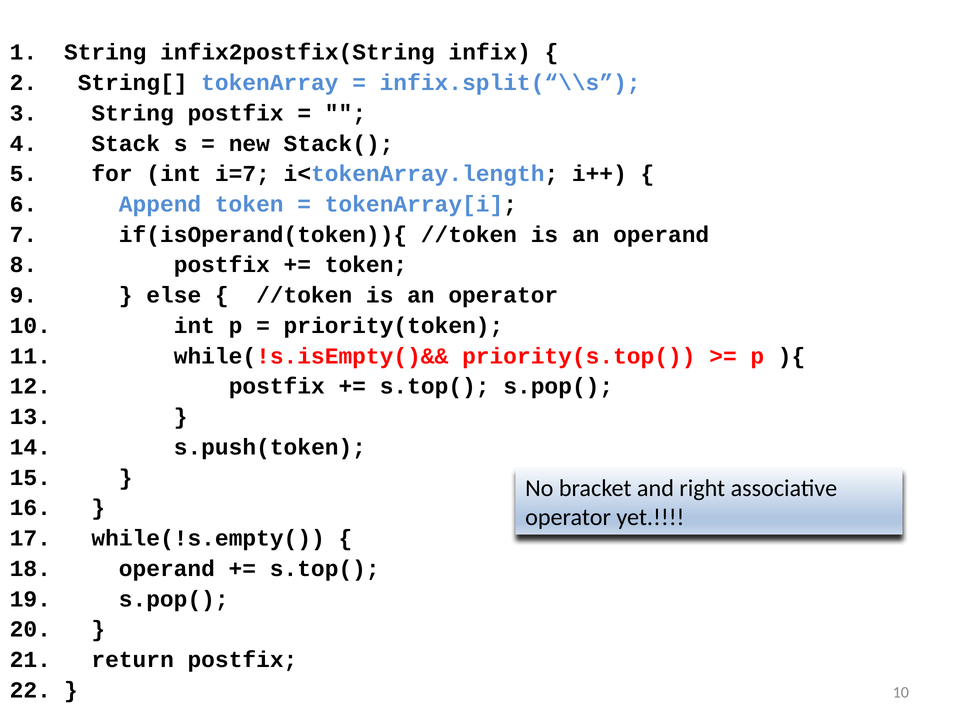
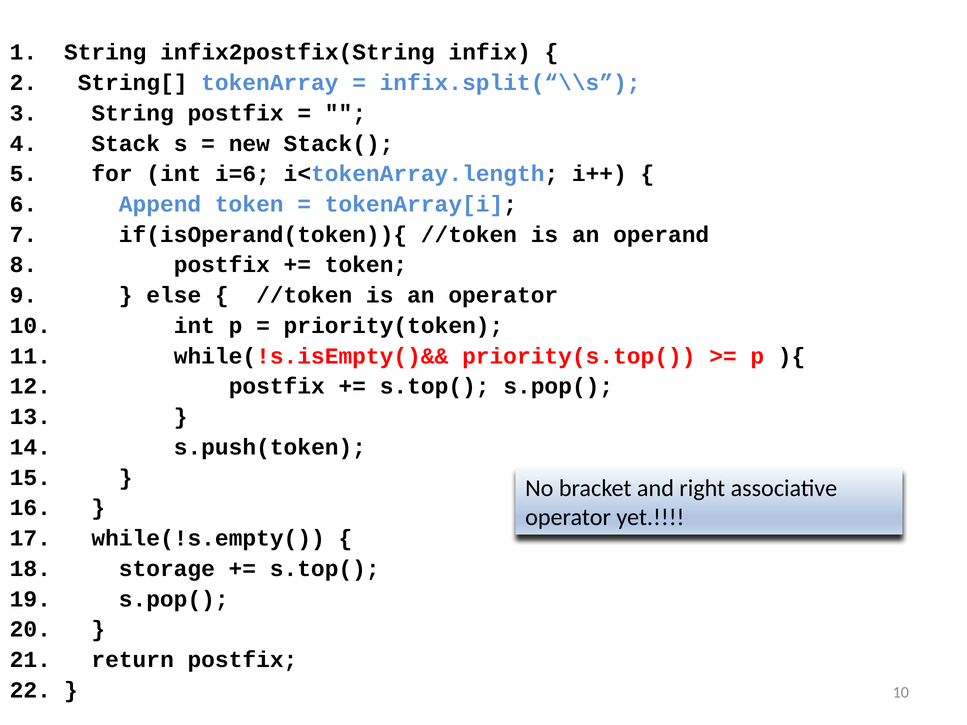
i=7: i=7 -> i=6 (242, 174)
operand: operand -> storage (167, 569)
